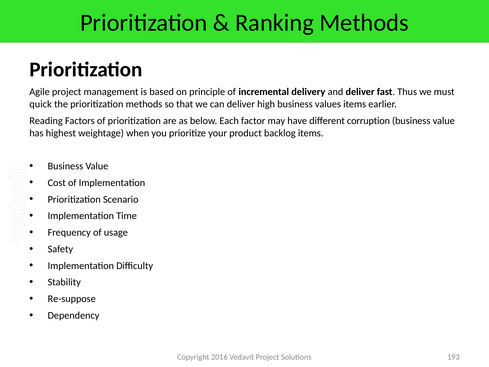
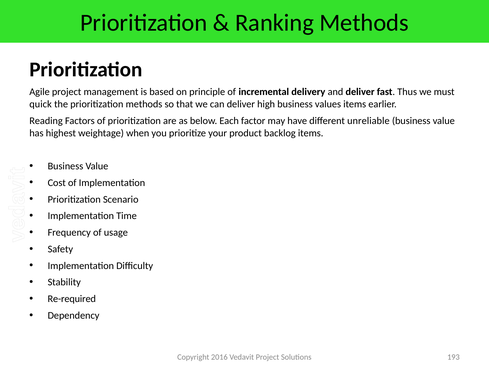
corruption: corruption -> unreliable (368, 121)
Re-suppose: Re-suppose -> Re-required (72, 299)
